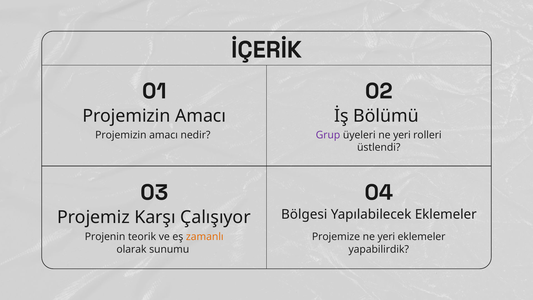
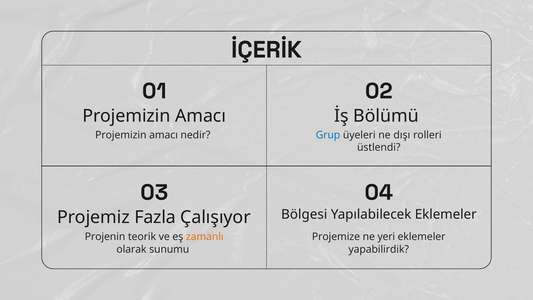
Grup colour: purple -> blue (328, 135)
üyeleri ne yeri: yeri -> dışı (402, 135)
Karşı: Karşı -> Fazla (155, 217)
